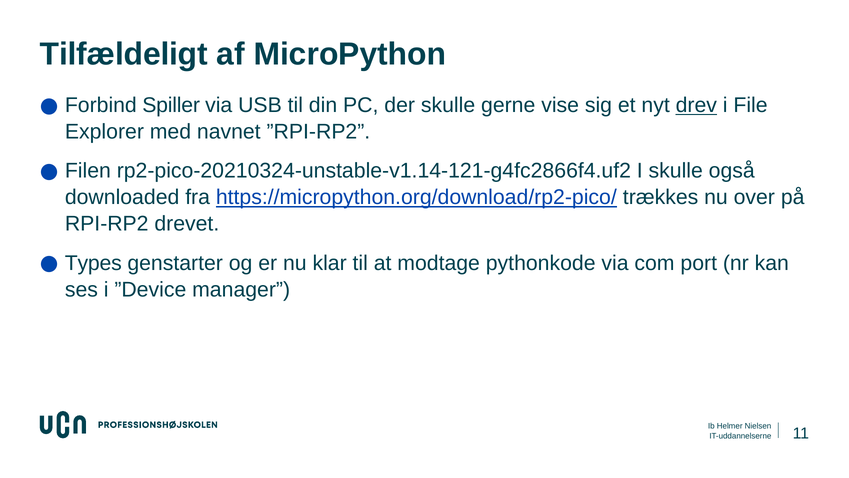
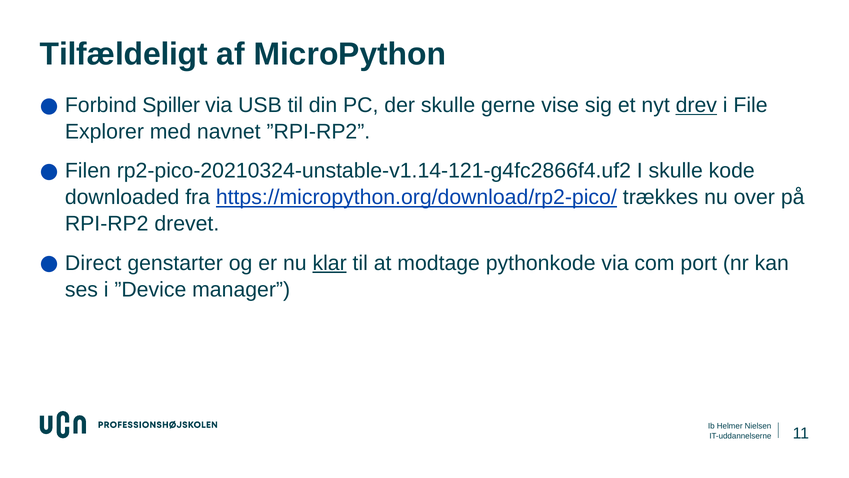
også: også -> kode (732, 171)
Types: Types -> Direct (93, 263)
klar underline: none -> present (330, 263)
